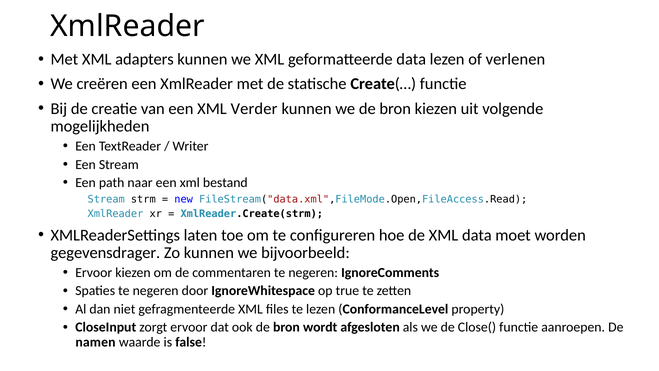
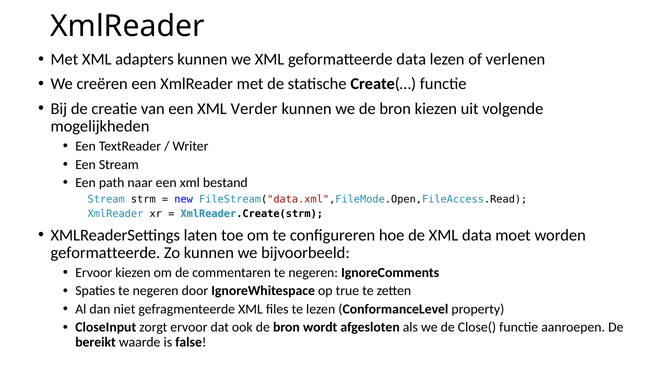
gegevensdrager: gegevensdrager -> geformatteerde (105, 253)
namen: namen -> bereikt (96, 342)
